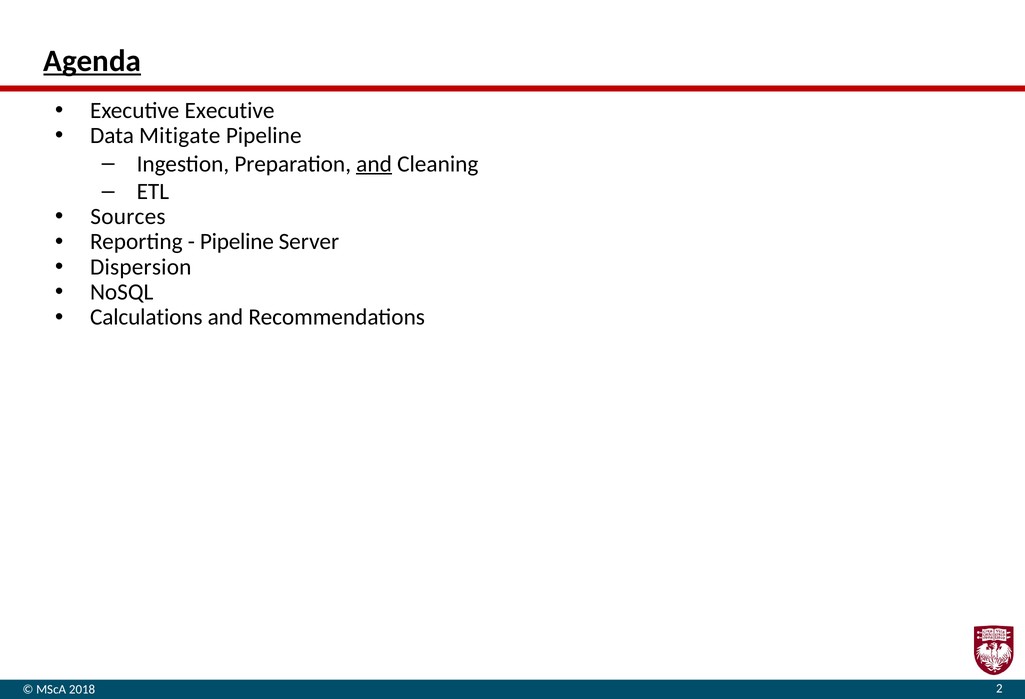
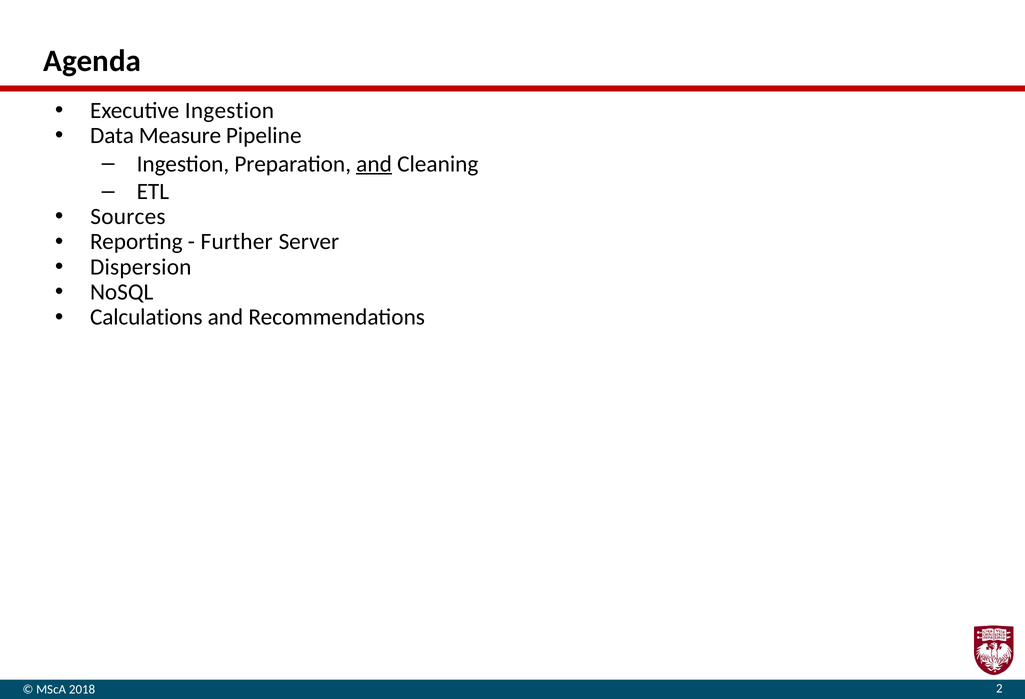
Agenda underline: present -> none (92, 61)
Executive Executive: Executive -> Ingestion (229, 110)
Mitigate: Mitigate -> Measure (180, 135)
Pipeline: Pipeline -> Further (237, 242)
